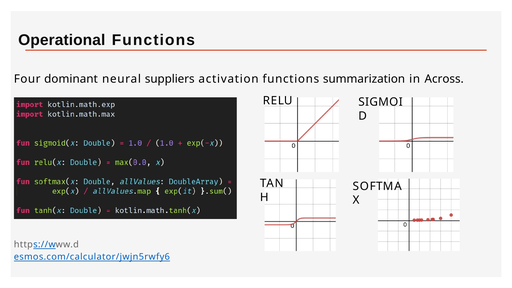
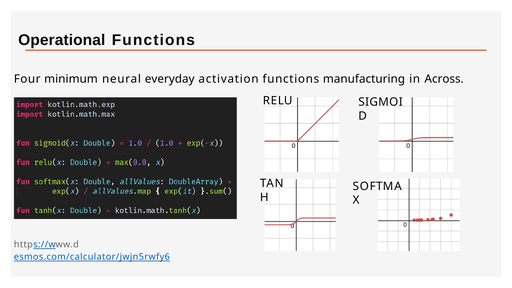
dominant: dominant -> minimum (71, 79)
suppliers: suppliers -> everyday (170, 79)
summarization: summarization -> manufacturing (364, 79)
